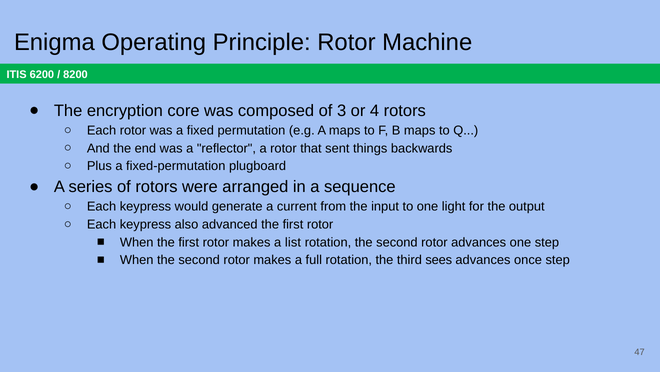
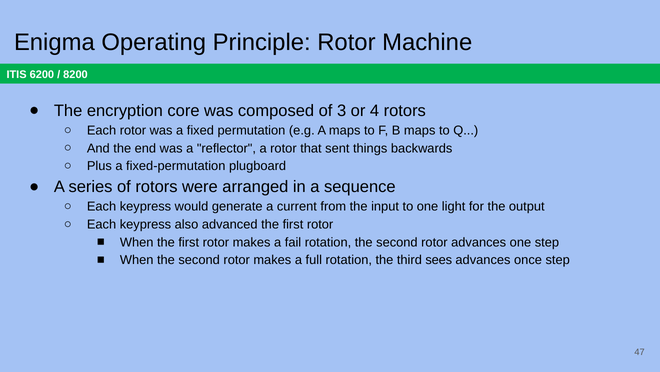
list: list -> fail (293, 242)
